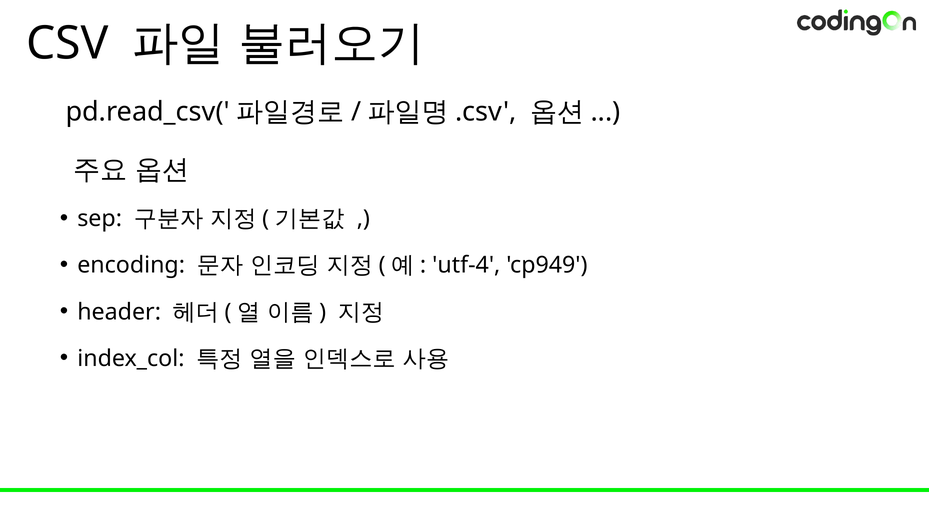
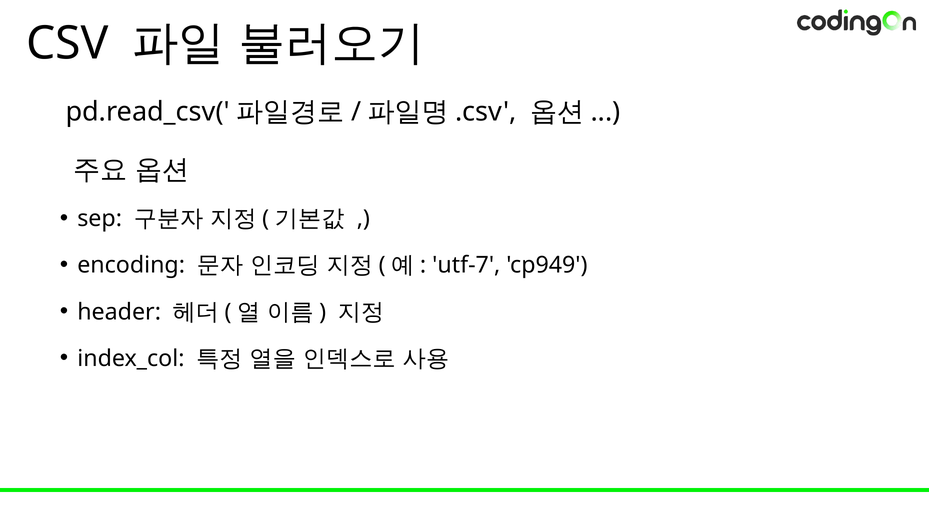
utf-4: utf-4 -> utf-7 (466, 266)
